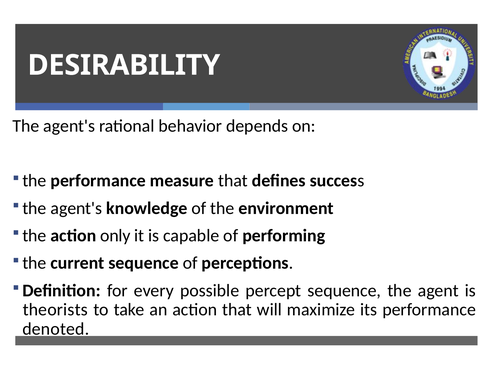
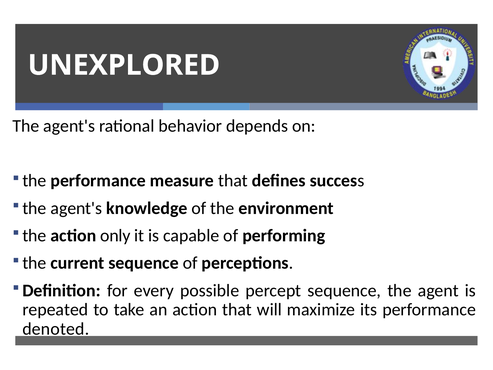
DESIRABILITY: DESIRABILITY -> UNEXPLORED (124, 65)
theorists: theorists -> repeated (55, 310)
